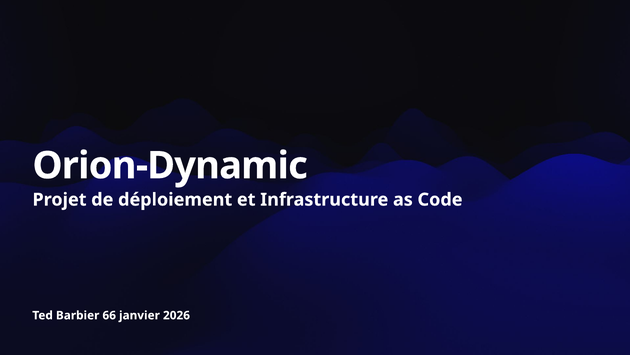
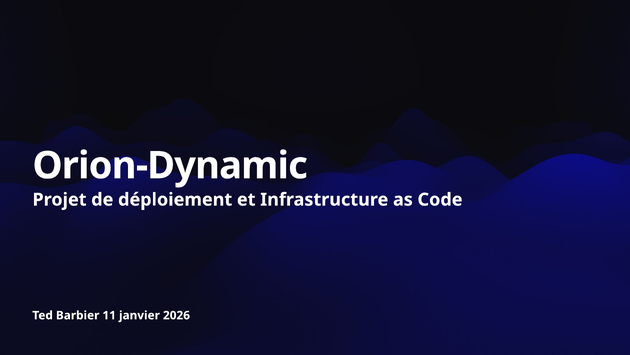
66: 66 -> 11 (109, 315)
